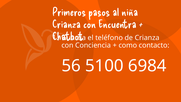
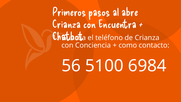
niña: niña -> abre (130, 12)
